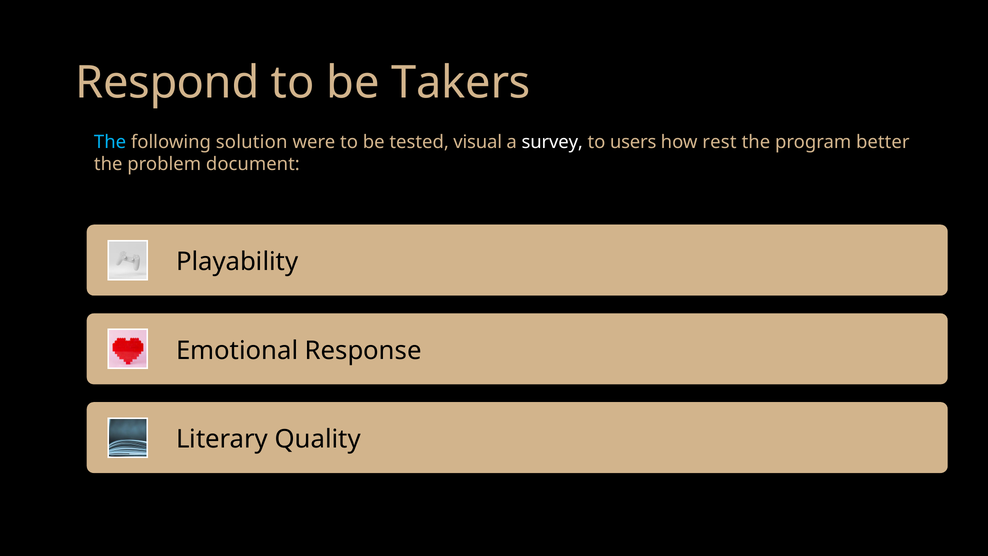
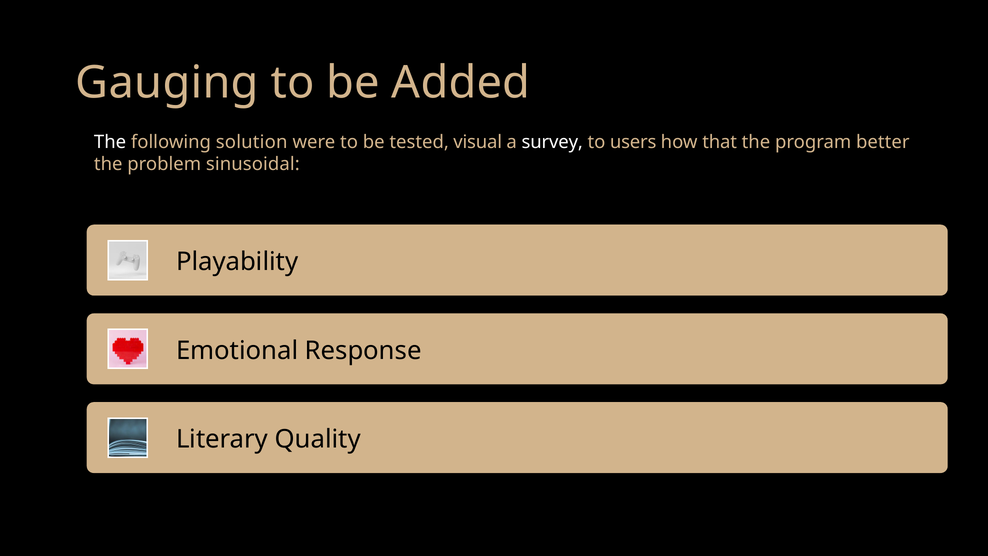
Respond: Respond -> Gauging (167, 83)
Takers: Takers -> Added (461, 83)
The colour: light blue -> white (110, 142)
rest: rest -> that (720, 142)
document: document -> sinusoidal (253, 164)
